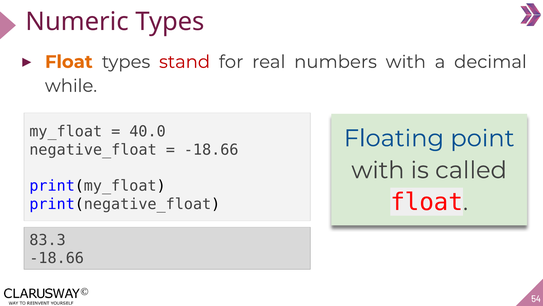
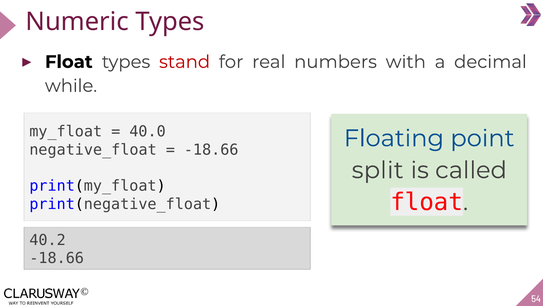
Float colour: orange -> black (69, 62)
with: with -> split (378, 170)
83.3: 83.3 -> 40.2 (48, 240)
